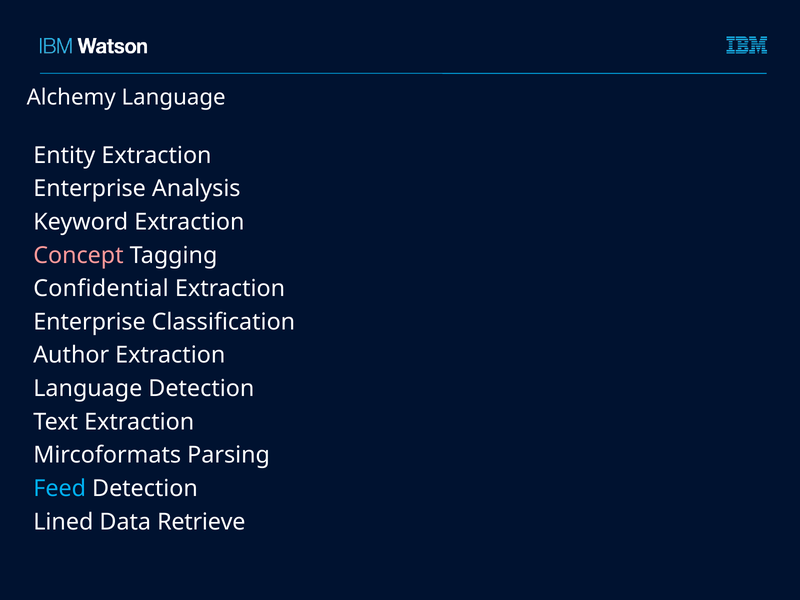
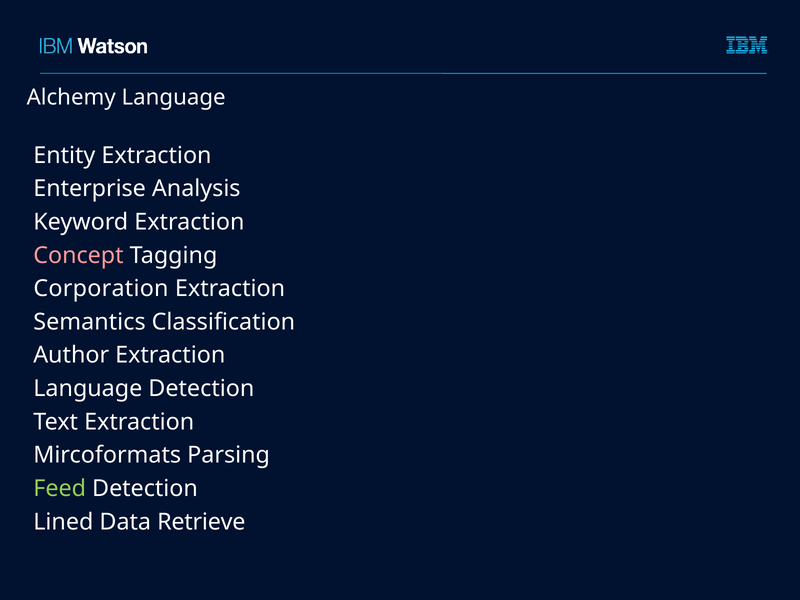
Confidential: Confidential -> Corporation (101, 289)
Enterprise: Enterprise -> Semantics (90, 322)
Feed colour: light blue -> light green (60, 489)
